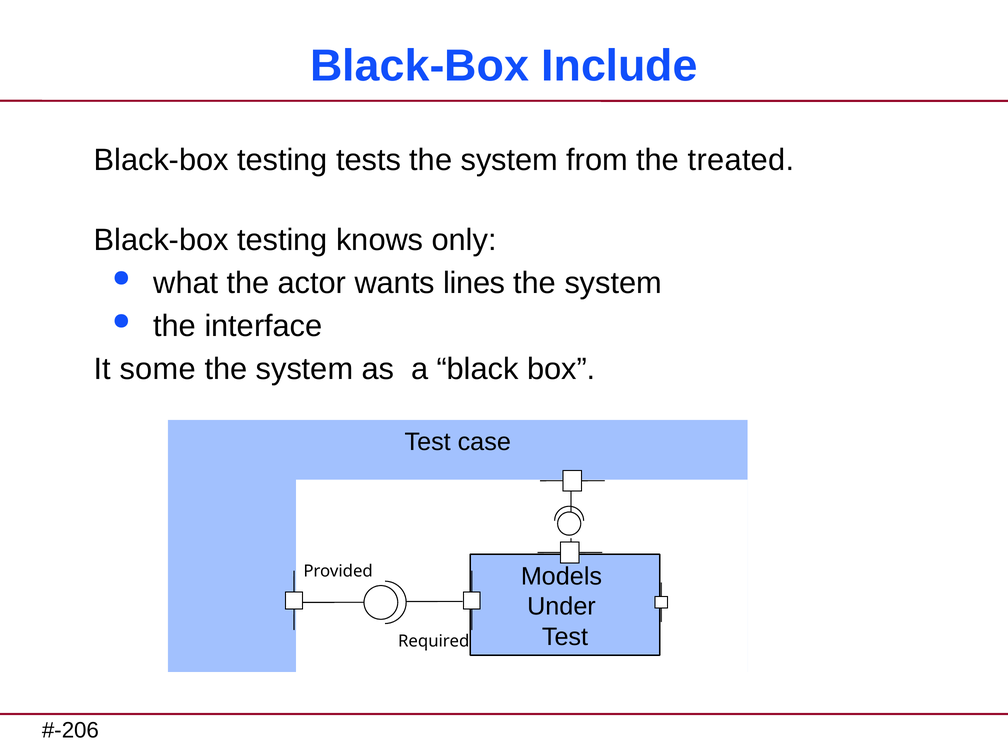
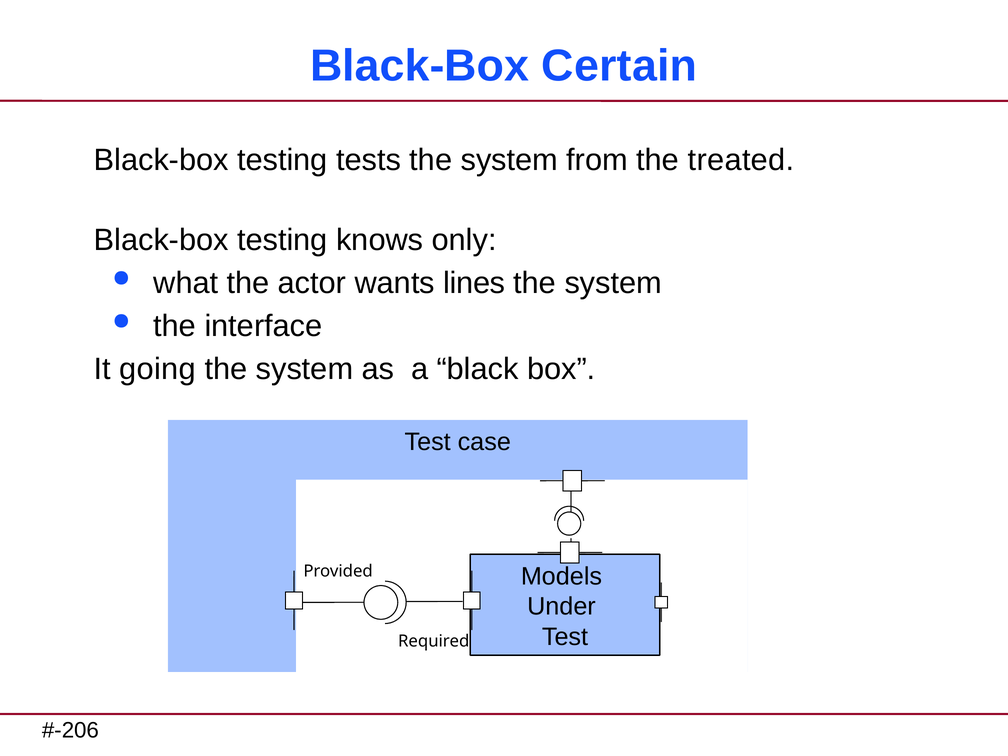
Include: Include -> Certain (619, 66)
some: some -> going (158, 369)
